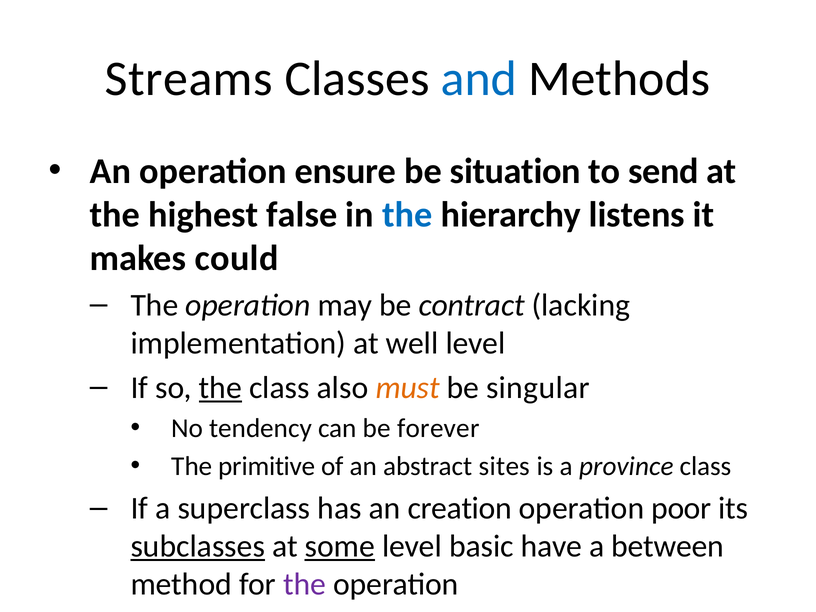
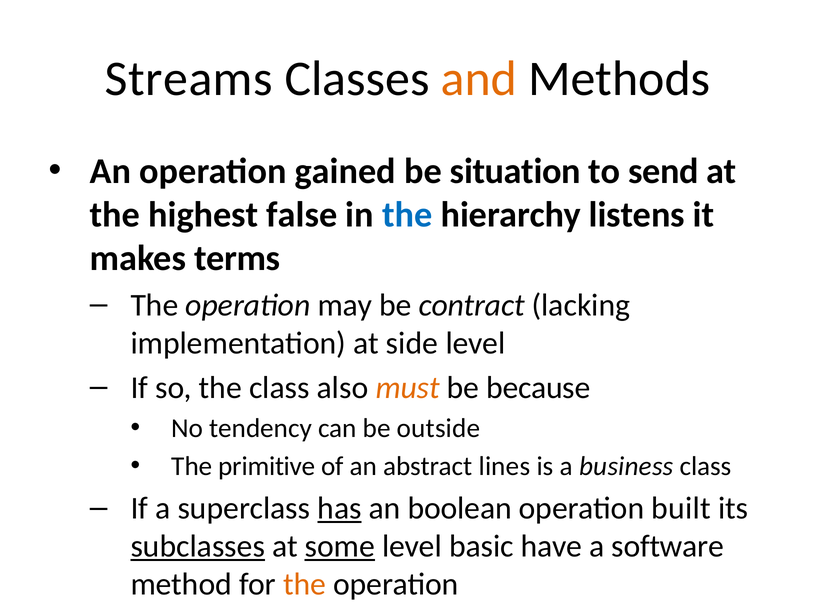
and colour: blue -> orange (479, 79)
ensure: ensure -> gained (345, 171)
could: could -> terms (237, 258)
well: well -> side (412, 343)
the underline: present -> none (220, 388)
singular: singular -> because (538, 388)
forever: forever -> outside (438, 428)
sites: sites -> lines (504, 466)
province: province -> business (626, 466)
has underline: none -> present (340, 508)
creation: creation -> boolean (460, 508)
poor: poor -> built (681, 508)
between: between -> software (668, 546)
the colour: purple -> orange (305, 584)
